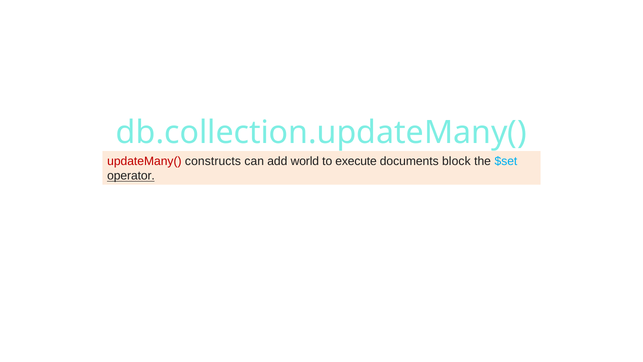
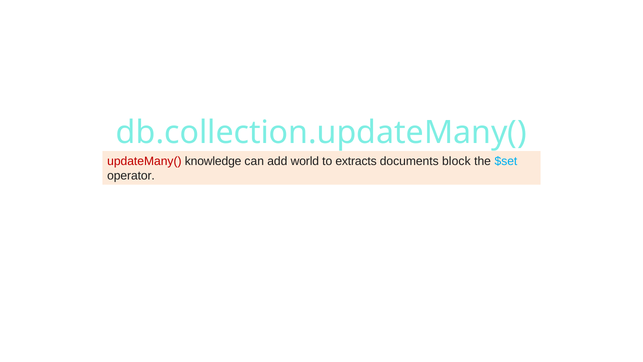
constructs: constructs -> knowledge (213, 161)
execute: execute -> extracts (356, 161)
operator underline: present -> none (131, 176)
